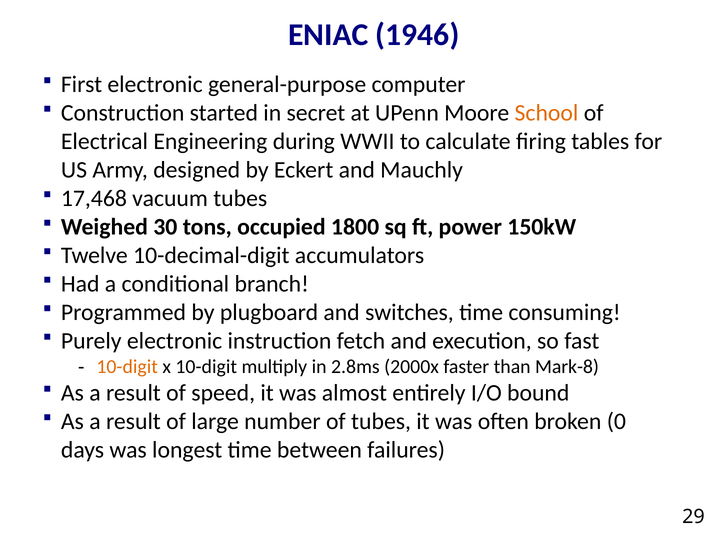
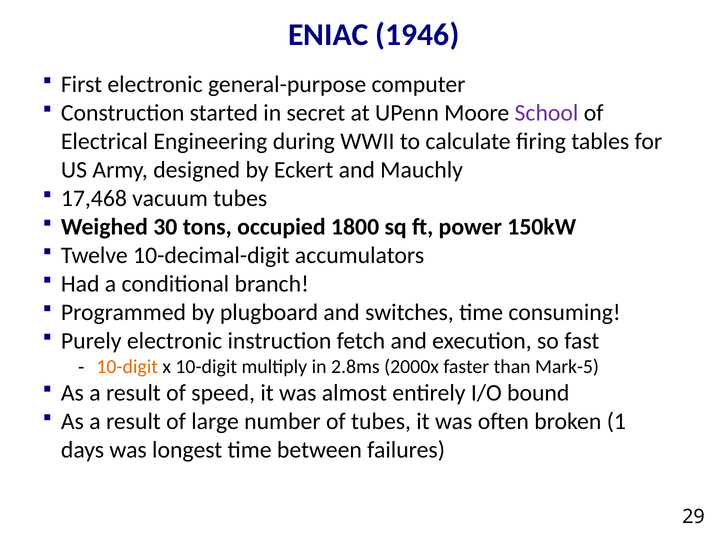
School colour: orange -> purple (547, 113)
Mark-8: Mark-8 -> Mark-5 (567, 367)
0: 0 -> 1 (616, 422)
